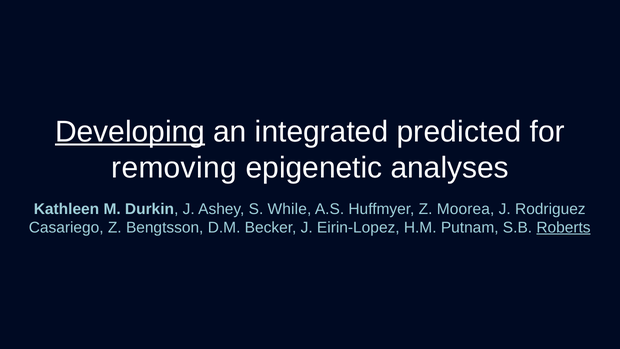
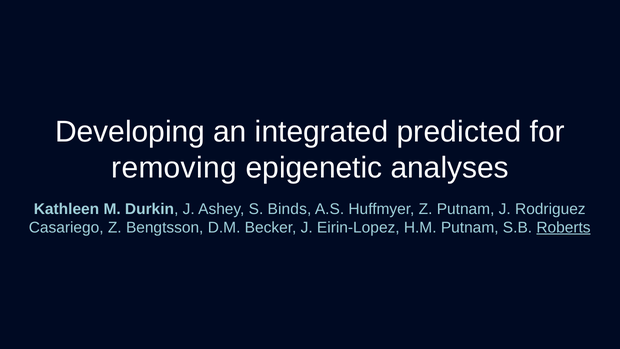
Developing underline: present -> none (130, 132)
While: While -> Binds (289, 209)
Z Moorea: Moorea -> Putnam (466, 209)
